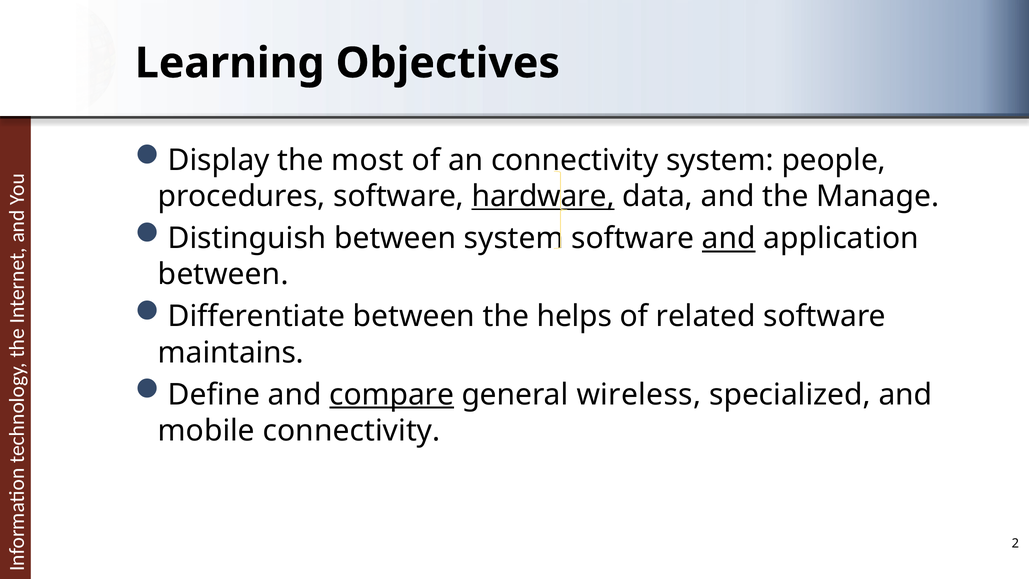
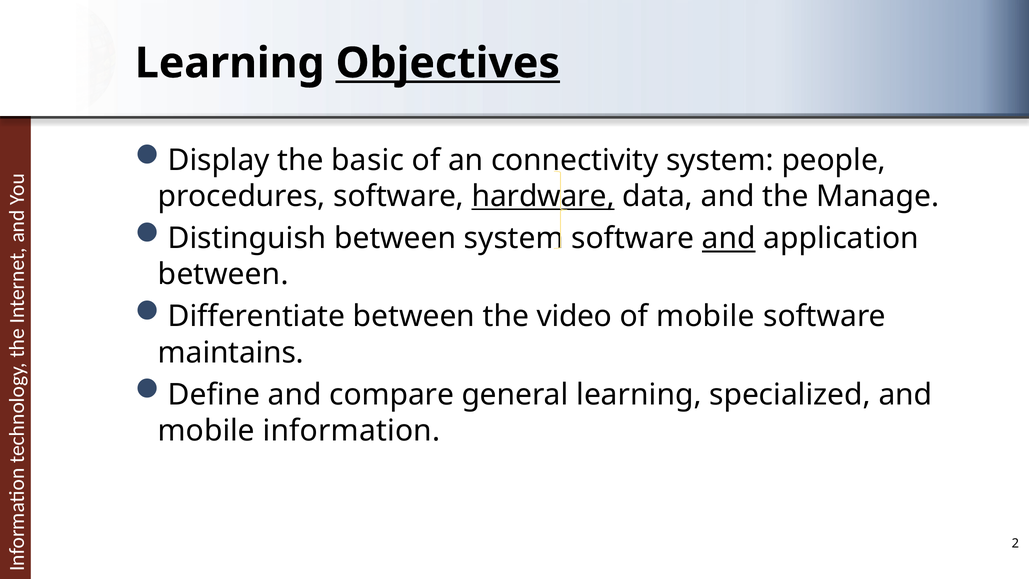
Objectives underline: none -> present (448, 63)
most: most -> basic (368, 160)
helps: helps -> video (574, 316)
of related: related -> mobile (705, 316)
compare underline: present -> none (392, 395)
general wireless: wireless -> learning (639, 395)
mobile connectivity: connectivity -> information (351, 431)
